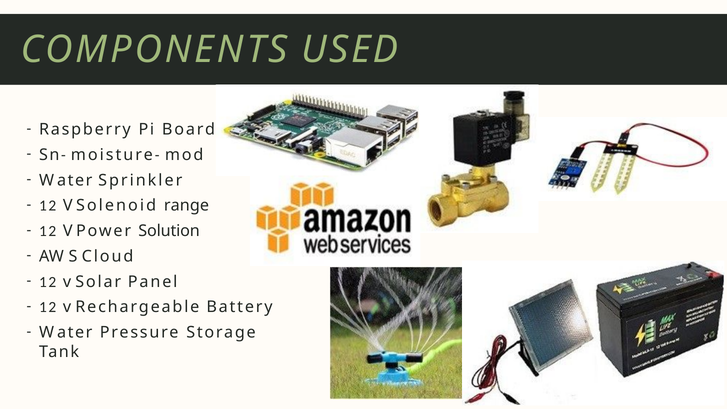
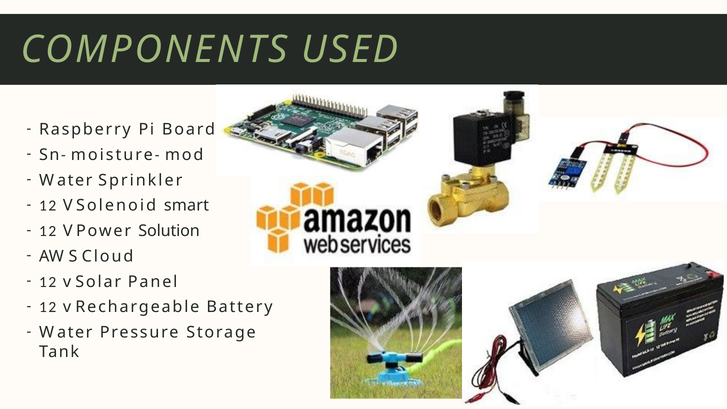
range: range -> smart (186, 206)
